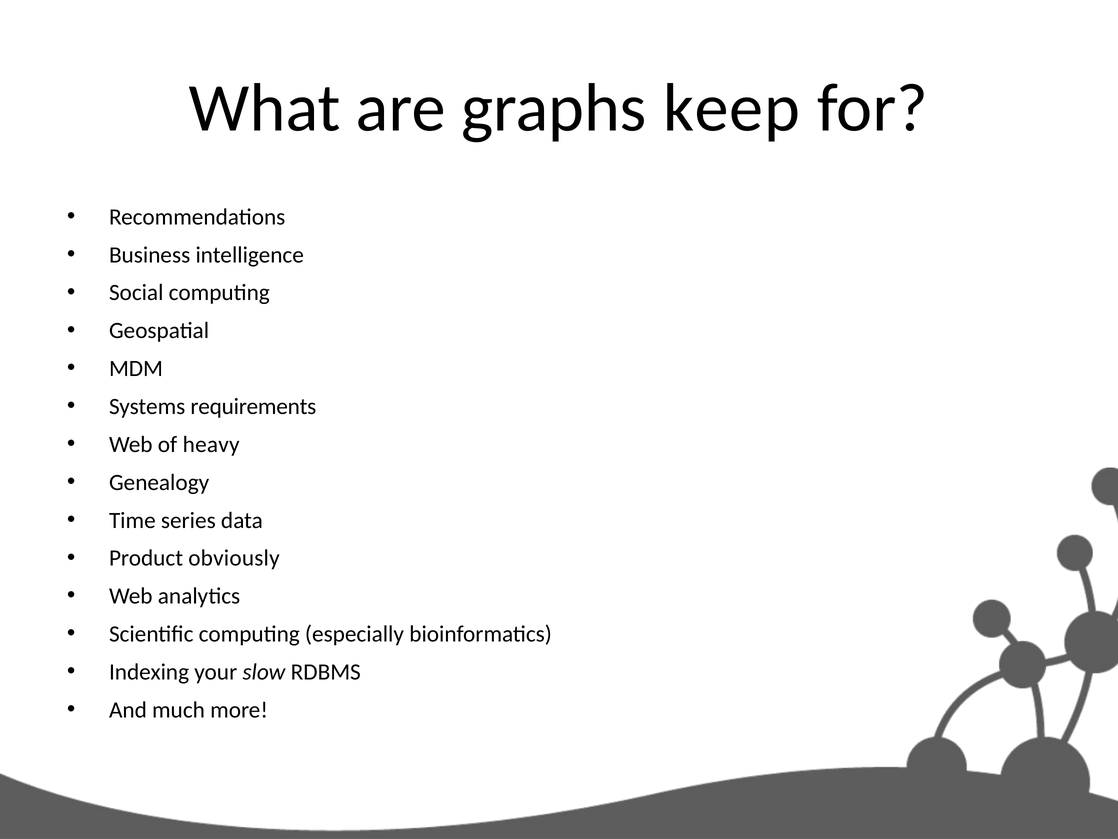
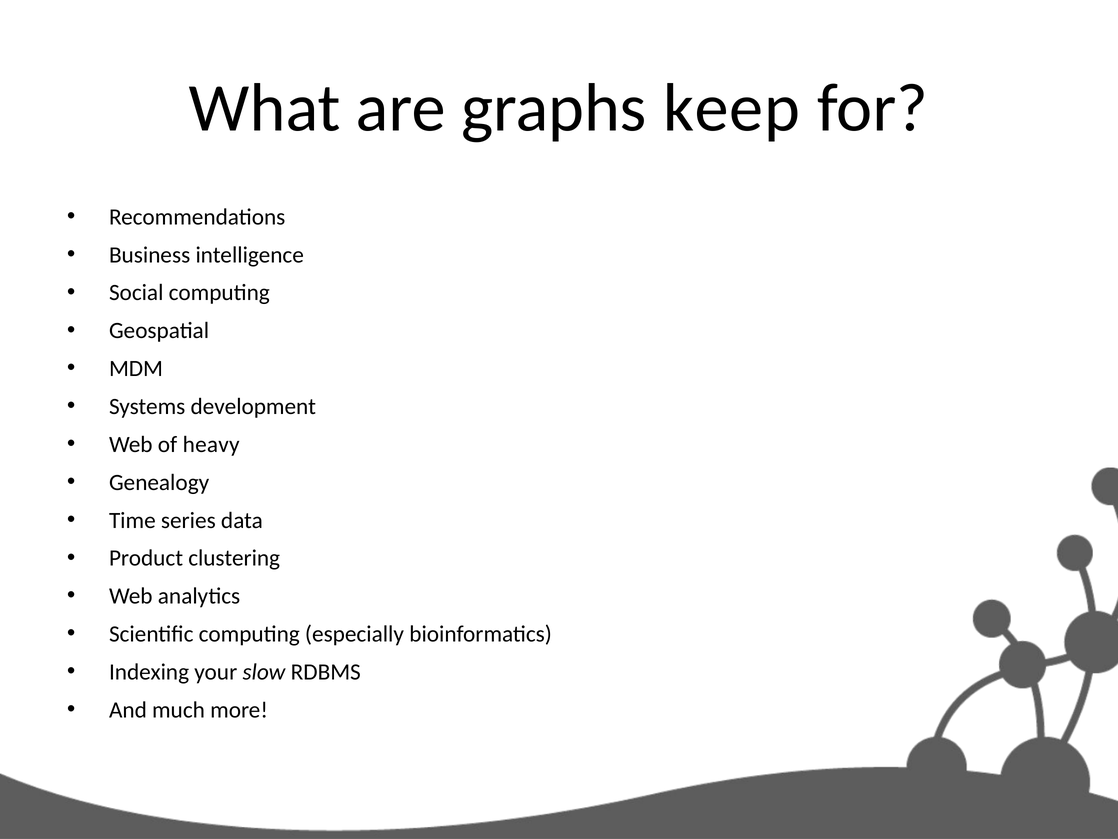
requirements: requirements -> development (253, 406)
obviously: obviously -> clustering (234, 558)
